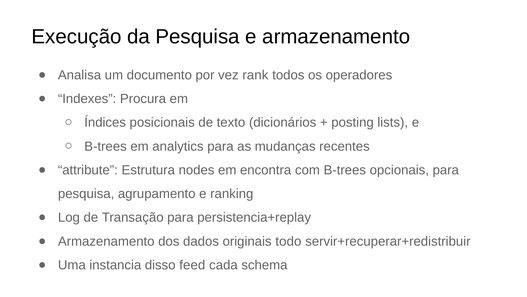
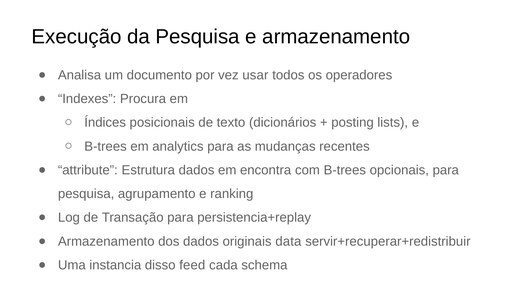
rank: rank -> usar (255, 75)
Estrutura nodes: nodes -> dados (197, 170)
todo: todo -> data (288, 241)
